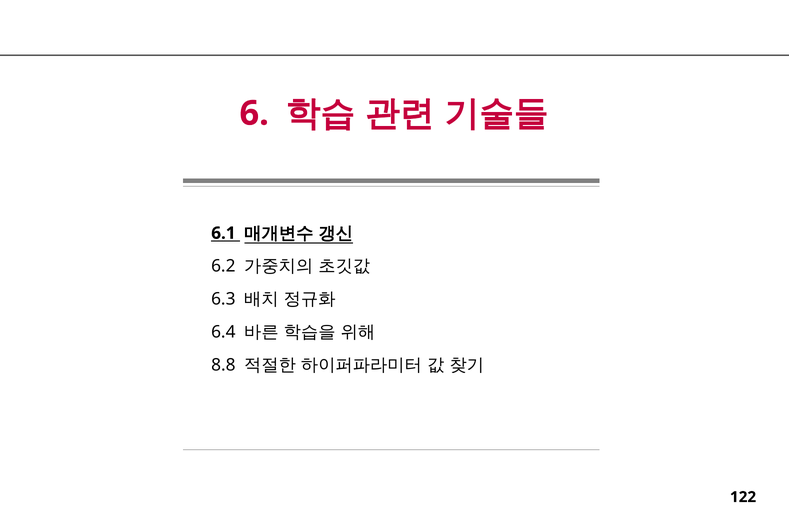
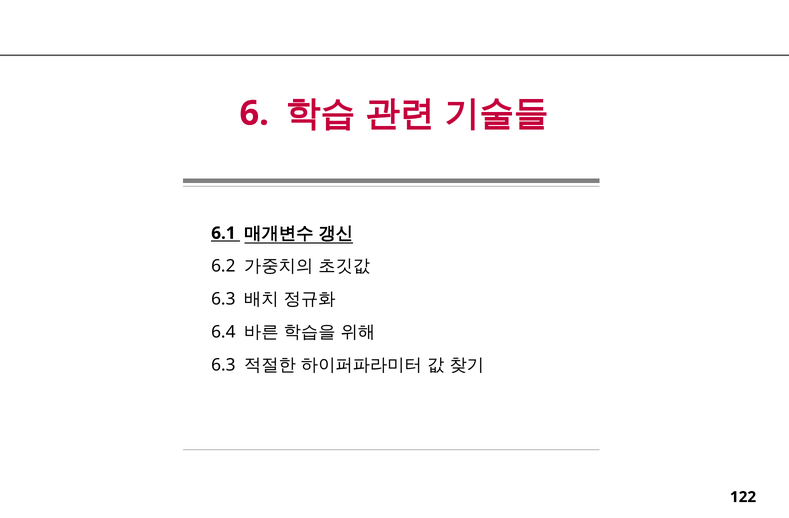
8.8: 8.8 -> 6.3 (223, 365)
